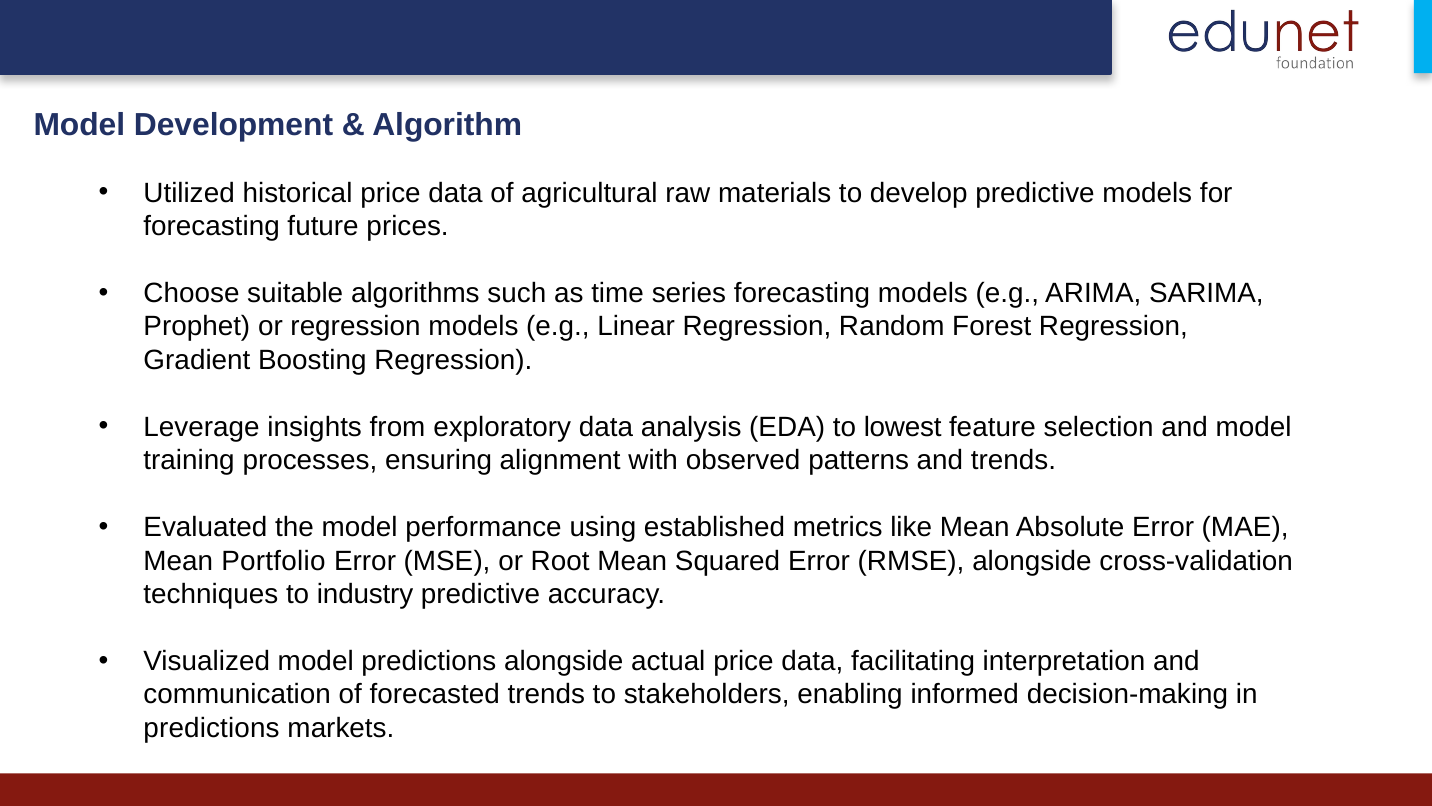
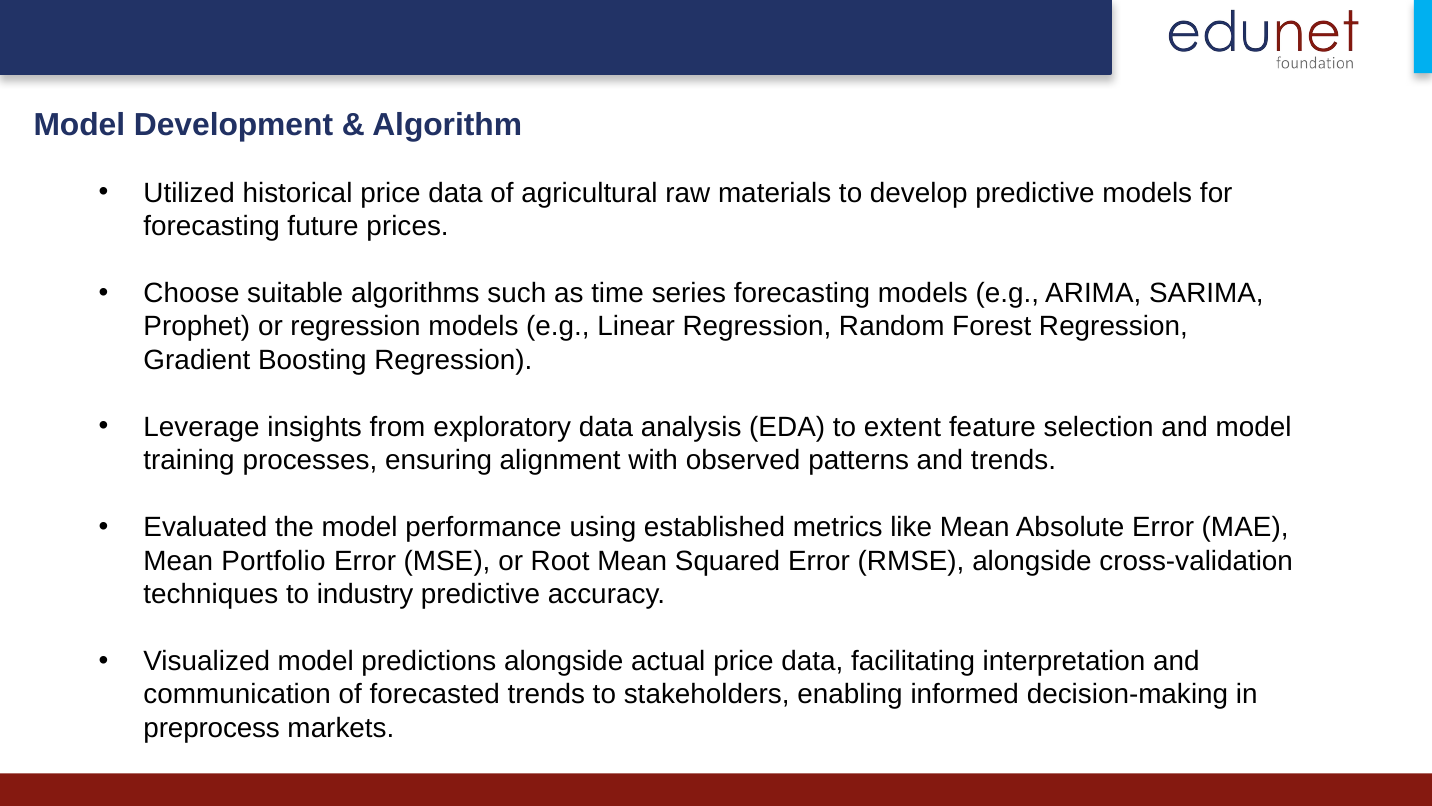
lowest: lowest -> extent (902, 427)
predictions: predictions -> preprocess (212, 728)
